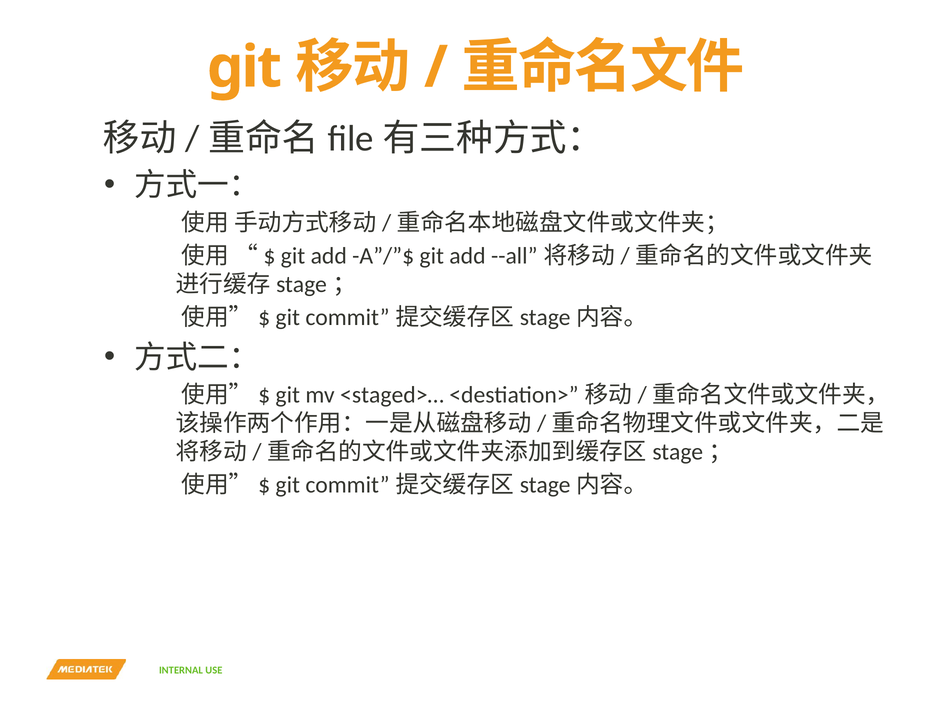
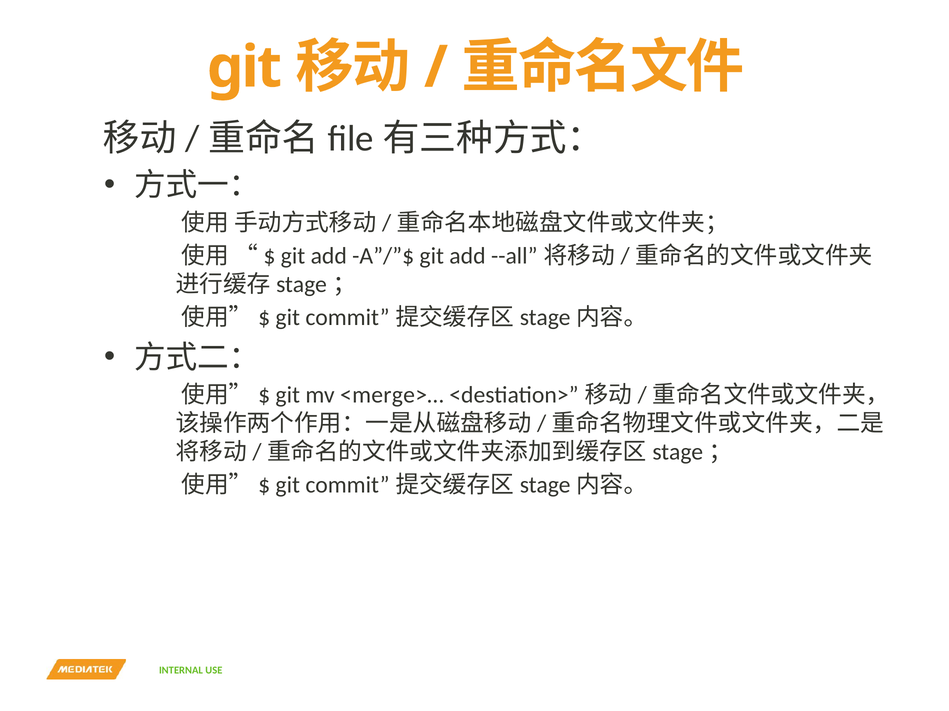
<staged>…: <staged>… -> <merge>… (392, 395)
